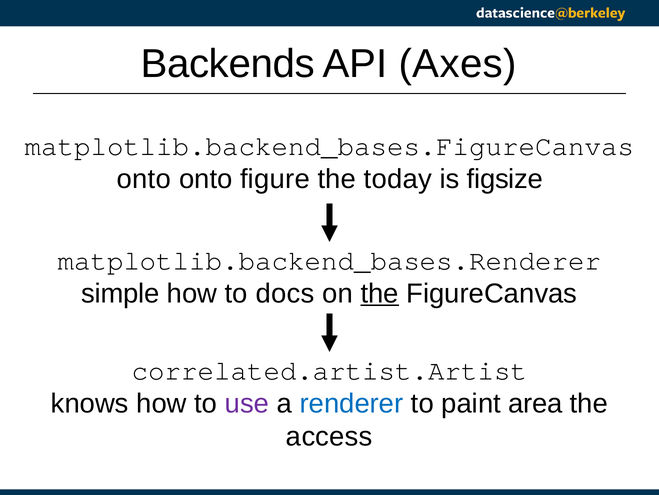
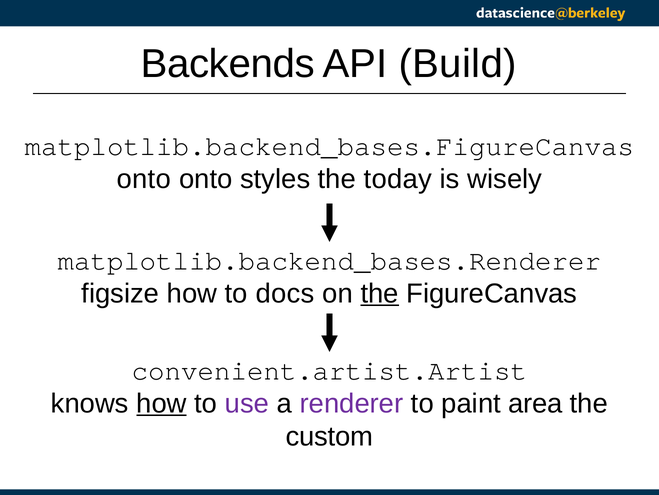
Axes: Axes -> Build (458, 64)
figure: figure -> styles (275, 179)
figsize: figsize -> wisely (505, 179)
simple: simple -> figsize (120, 293)
correlated.artist.Artist: correlated.artist.Artist -> convenient.artist.Artist (329, 370)
how underline: none -> present (162, 403)
renderer colour: blue -> purple (351, 403)
access: access -> custom (330, 436)
